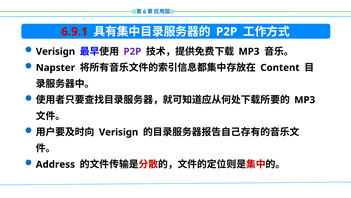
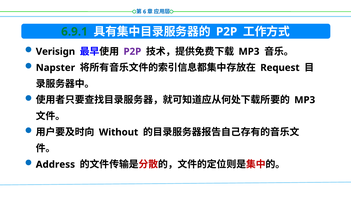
6.9.1 colour: red -> green (74, 32)
Content: Content -> Request (280, 68)
Verisign: Verisign -> Without (119, 132)
